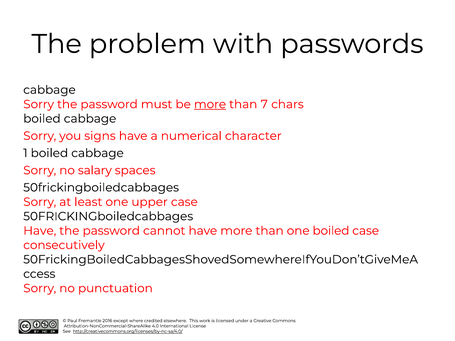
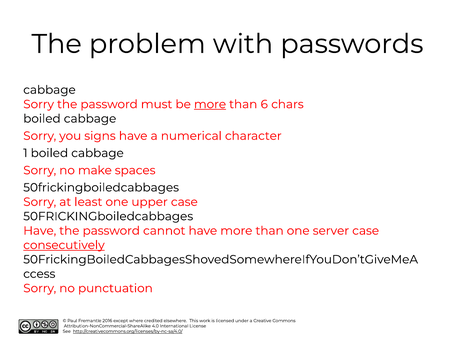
7: 7 -> 6 (264, 104)
salary: salary -> make (95, 170)
one boiled: boiled -> server (331, 231)
consecutively underline: none -> present (64, 245)
